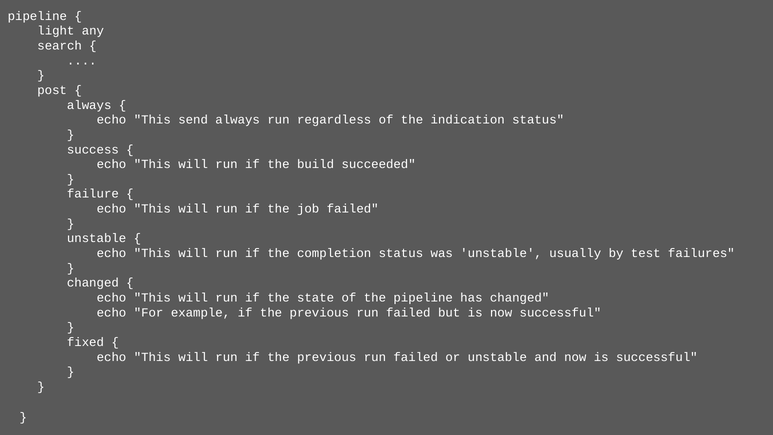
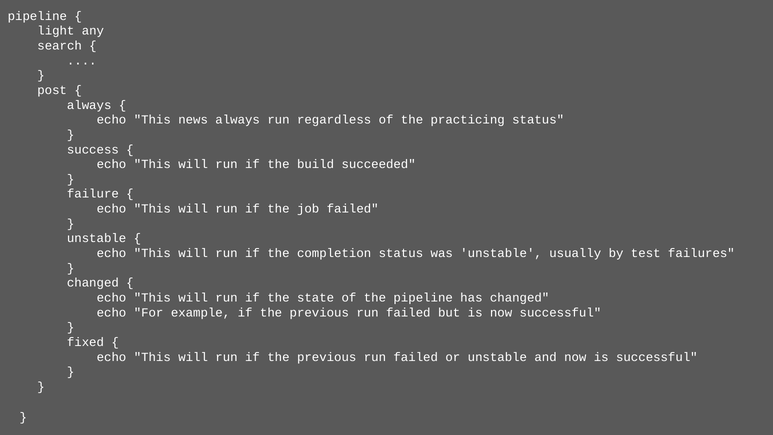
send: send -> news (193, 120)
indication: indication -> practicing (468, 120)
